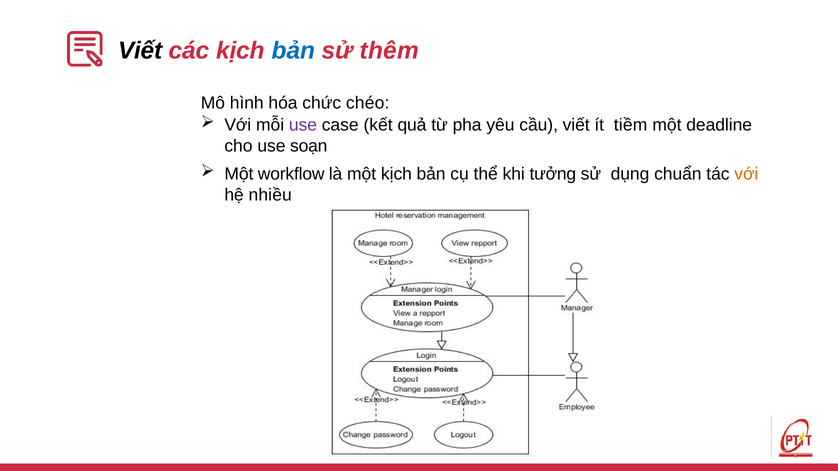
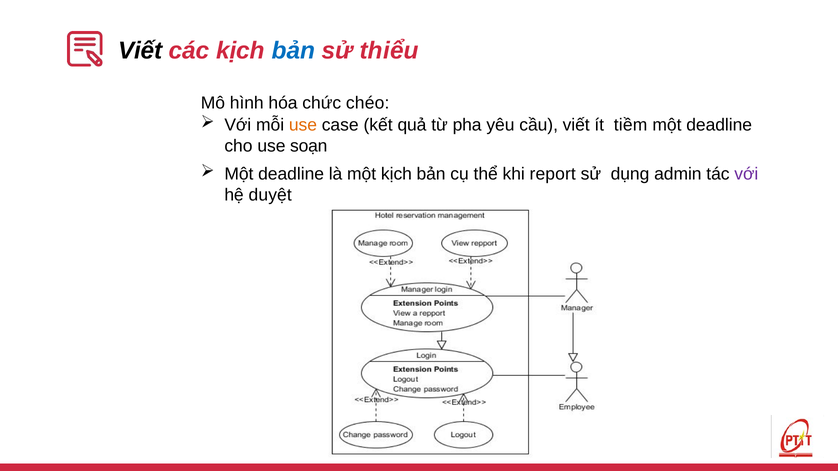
thêm: thêm -> thiểu (389, 51)
use colour: purple -> orange (303, 125)
workflow: workflow -> deadline (291, 174)
tưởng: tưởng -> report (553, 174)
chuẩn: chuẩn -> admin (678, 174)
với colour: orange -> purple (746, 174)
nhiều: nhiều -> duyệt (270, 195)
